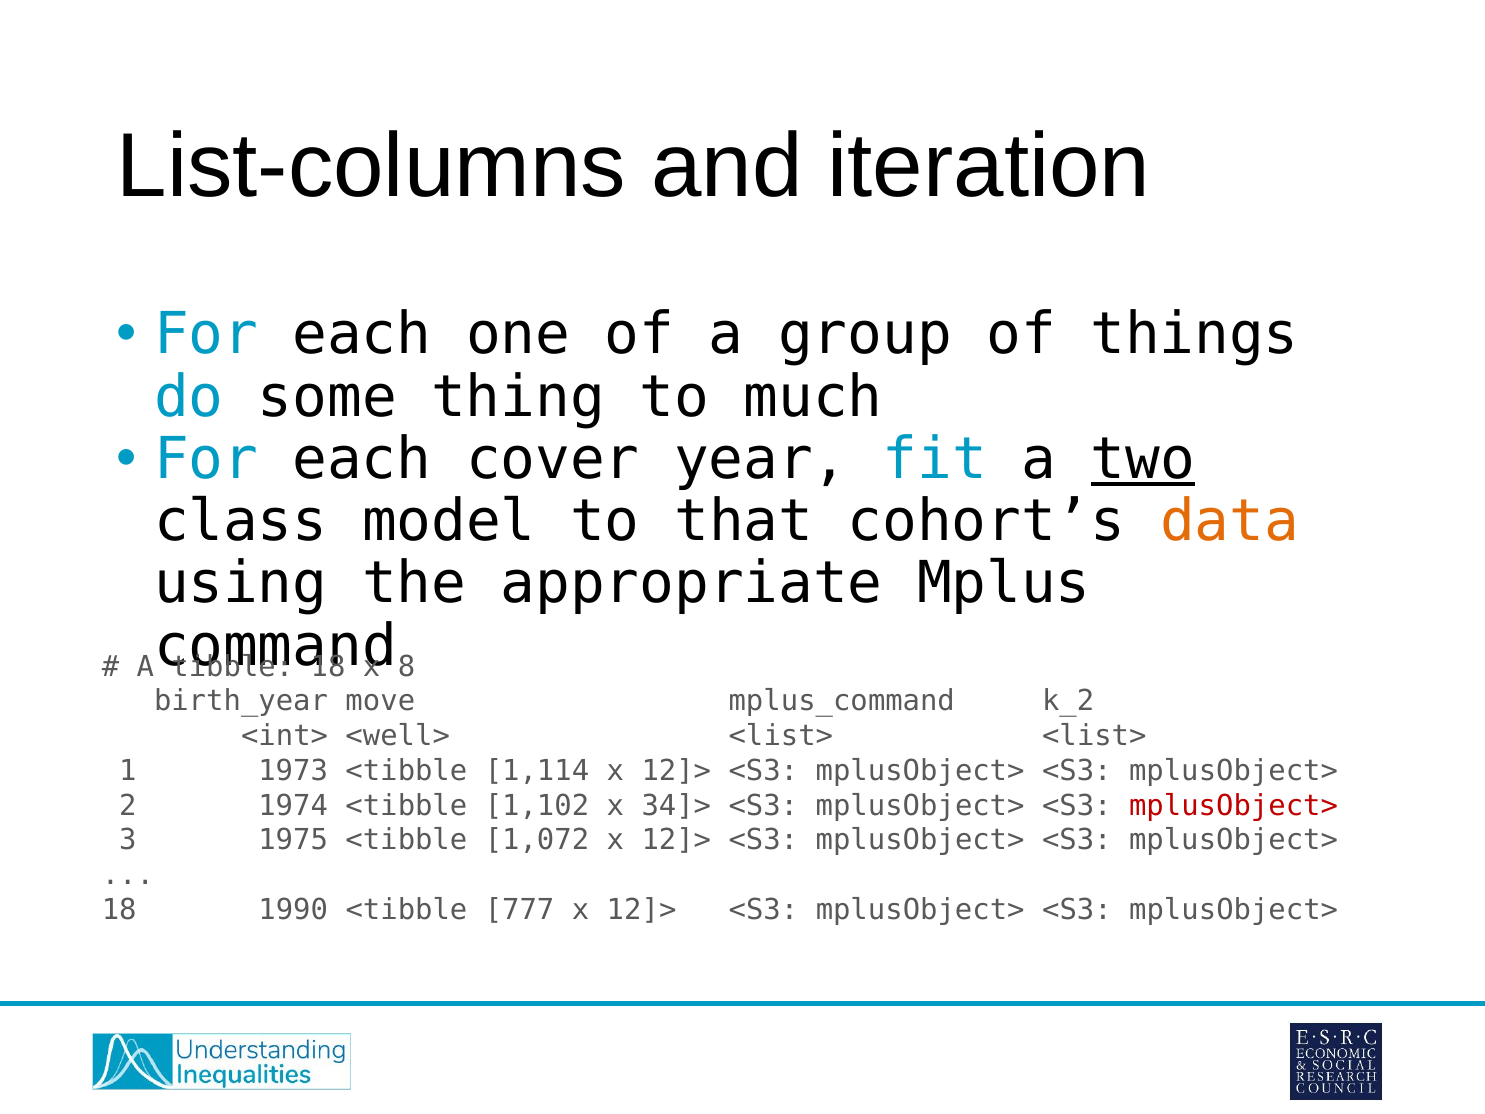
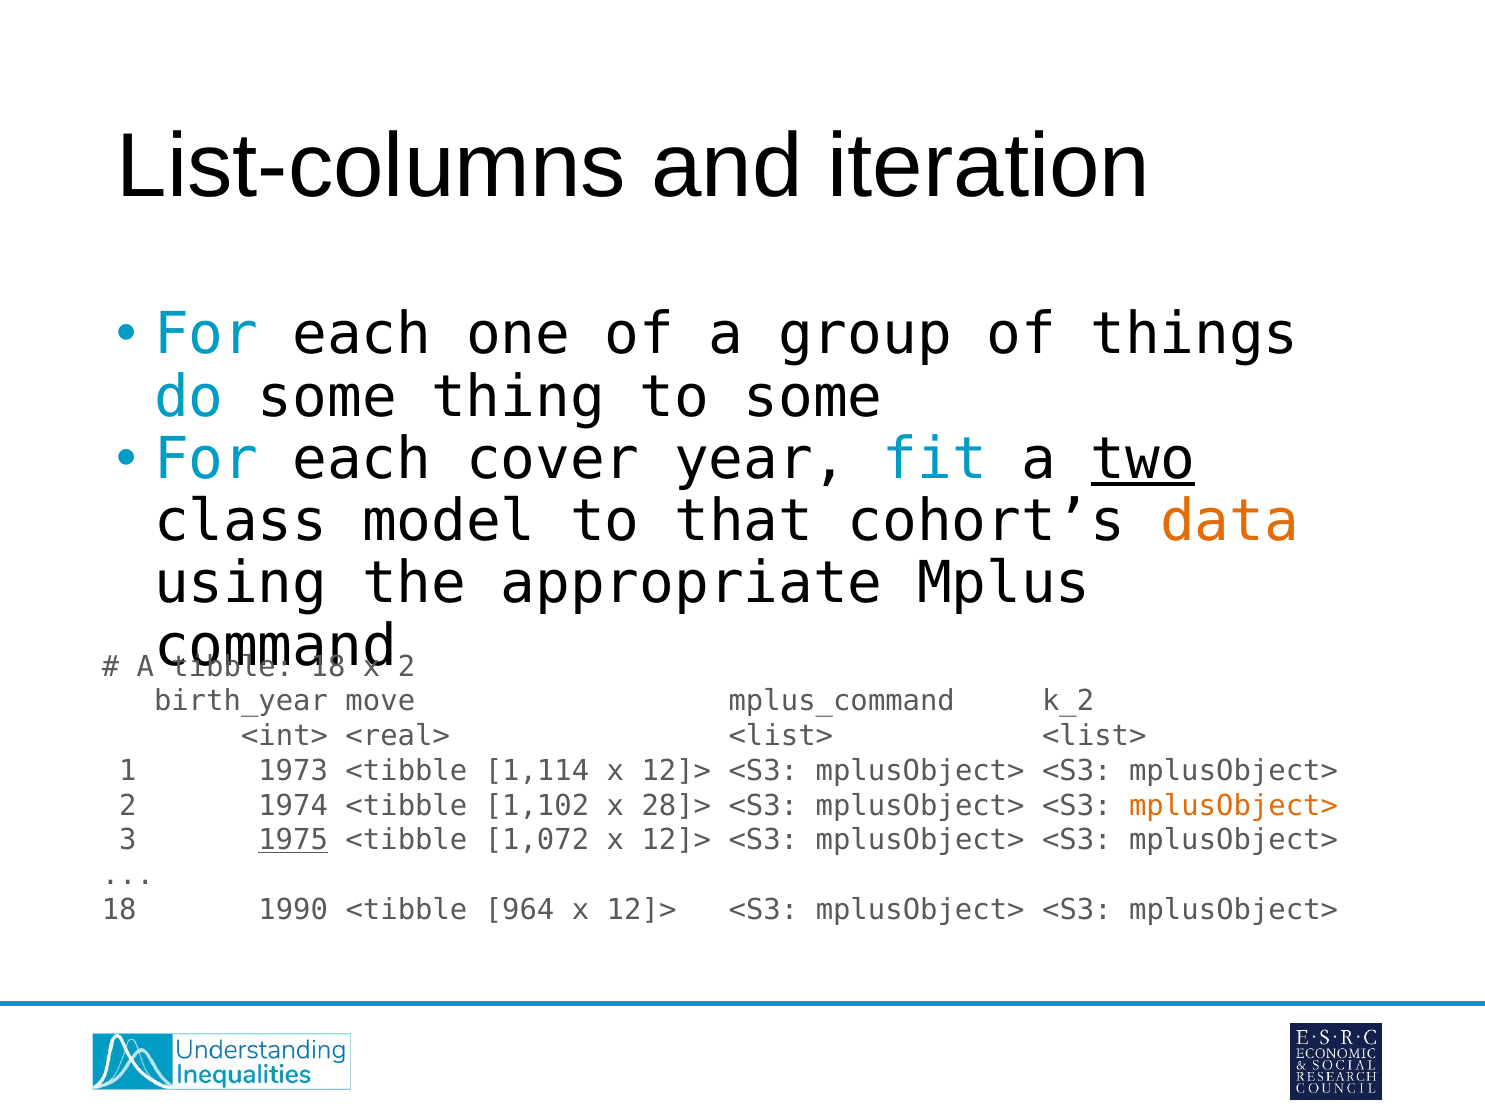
to much: much -> some (813, 397)
8: 8 -> 2 (406, 667)
<well>: <well> -> <real> (398, 736)
34]>: 34]> -> 28]> (676, 805)
mplusObject> colour: red -> orange (1234, 805)
1975 underline: none -> present (293, 840)
777: 777 -> 964 (520, 909)
